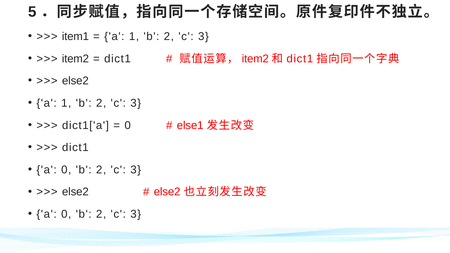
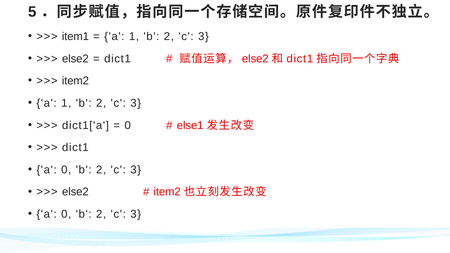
item2: item2 -> else2 (75, 59)
item2: item2 -> else2 (255, 59)
else2: else2 -> item2 (75, 81)
else2: else2 -> item2 (167, 192)
